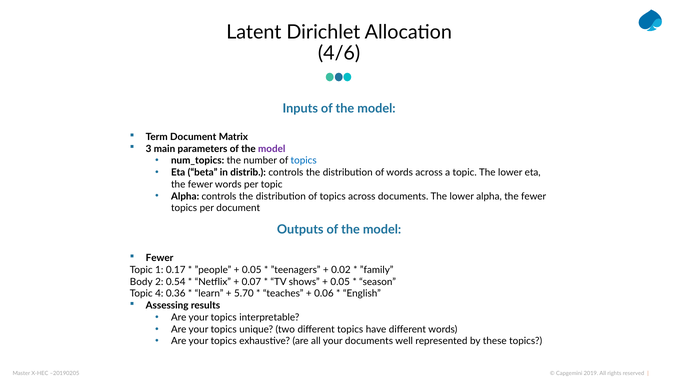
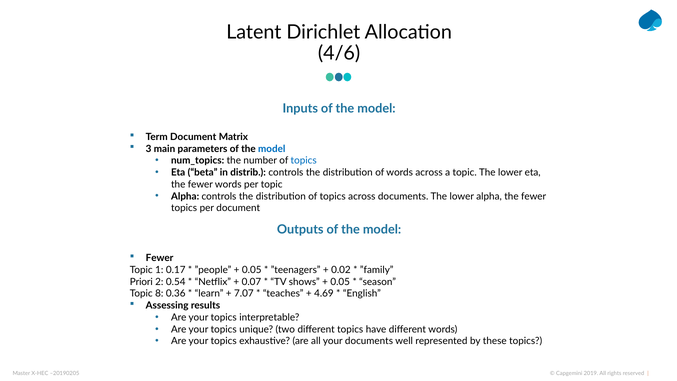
model colour: purple -> blue (272, 149)
Body: Body -> Priori (141, 282)
4: 4 -> 8 (159, 294)
5.70: 5.70 -> 7.07 (244, 294)
0.06: 0.06 -> 4.69 (324, 294)
